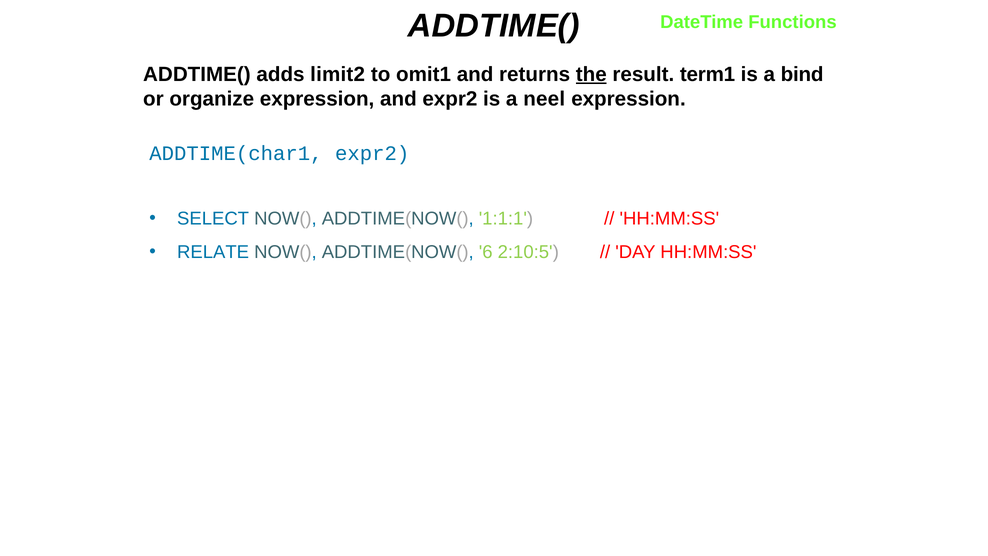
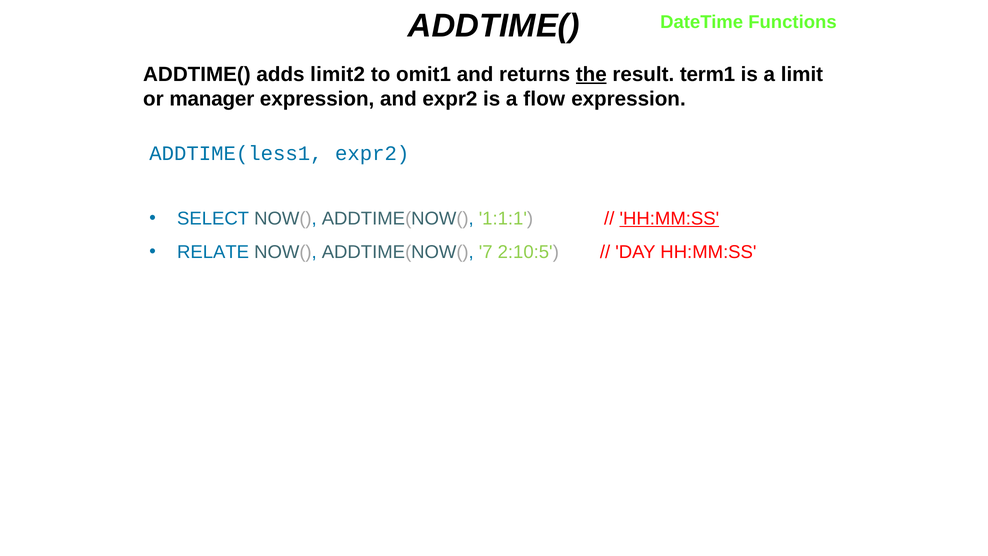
bind: bind -> limit (802, 74)
organize: organize -> manager (212, 99)
neel: neel -> flow (544, 99)
ADDTIME(char1: ADDTIME(char1 -> ADDTIME(less1 (236, 153)
HH:MM:SS underline: none -> present (669, 219)
6: 6 -> 7 (486, 252)
